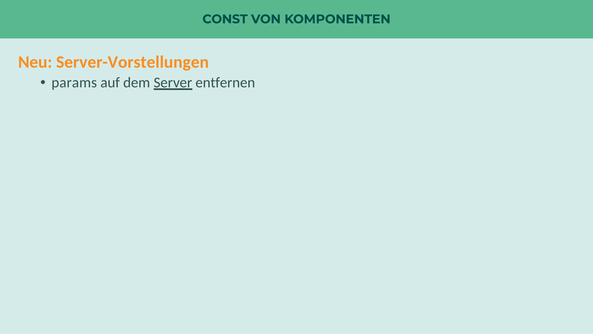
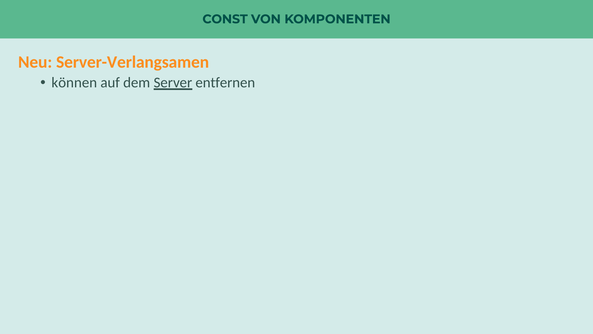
Server-Vorstellungen: Server-Vorstellungen -> Server-Verlangsamen (133, 62)
params: params -> können (74, 83)
